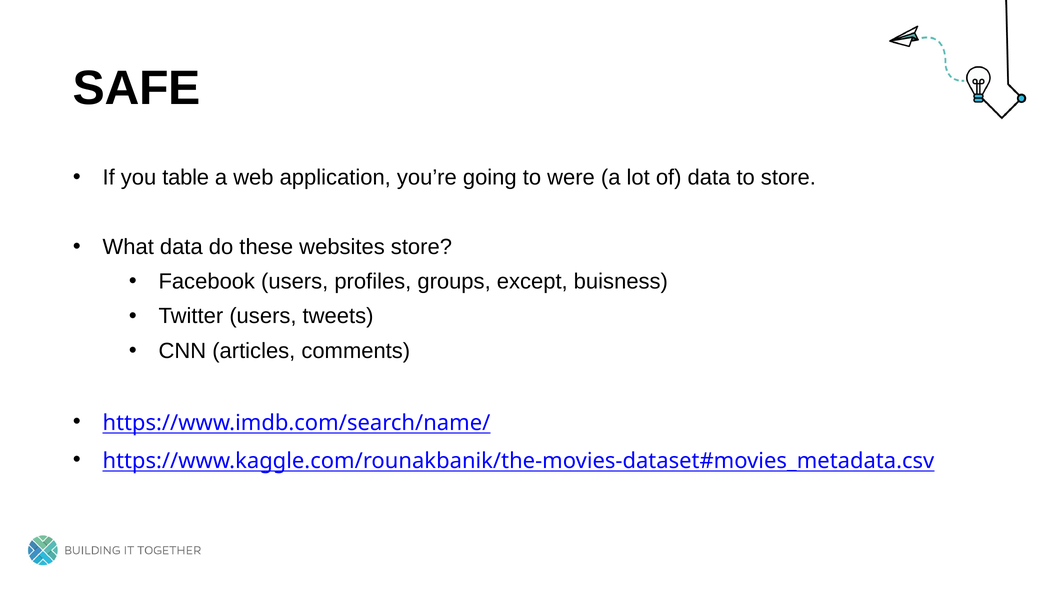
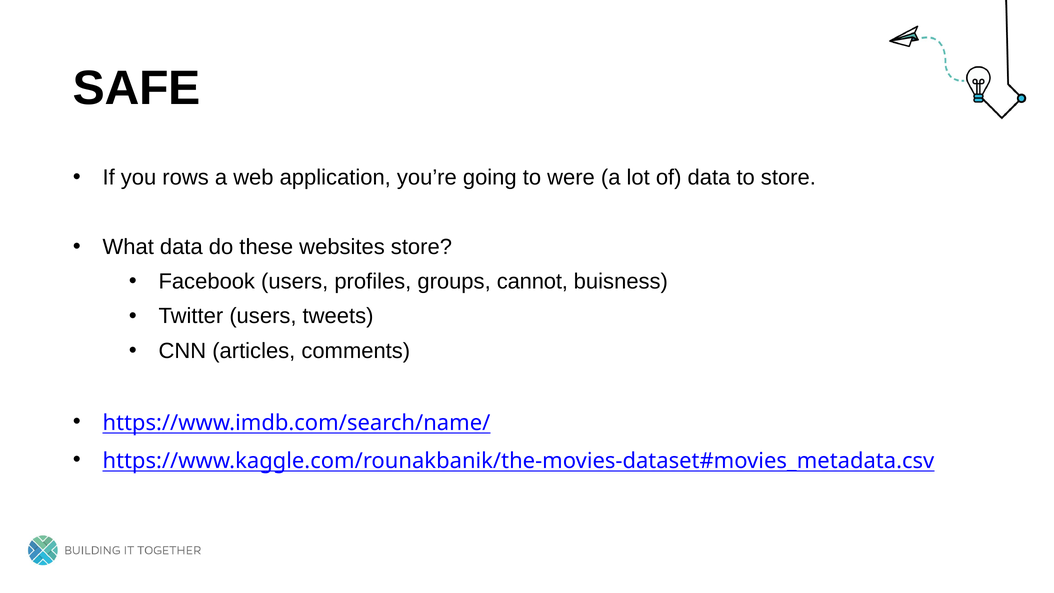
table: table -> rows (186, 177)
except: except -> cannot (532, 281)
